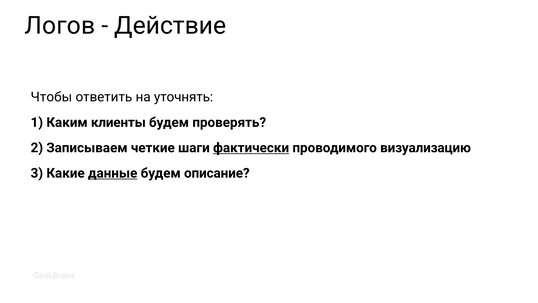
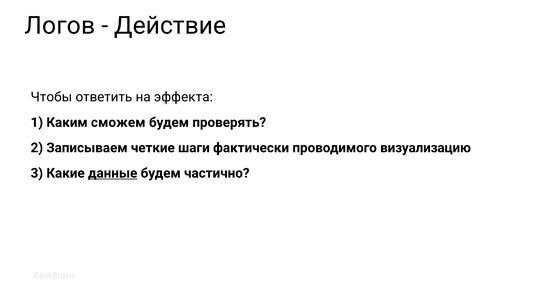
уточнять: уточнять -> эффекта (183, 97)
клиенты: клиенты -> сможем (118, 122)
фактически underline: present -> none (251, 148)
описание: описание -> частично (217, 173)
